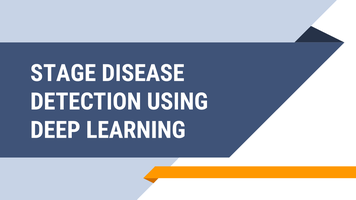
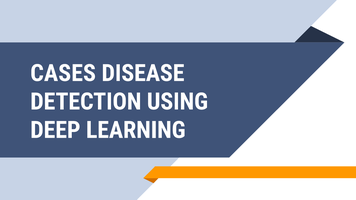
STAGE: STAGE -> CASES (63, 73)
